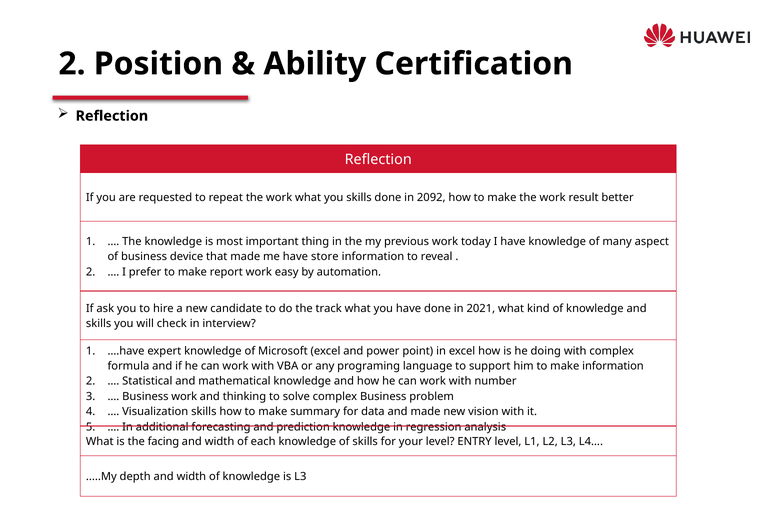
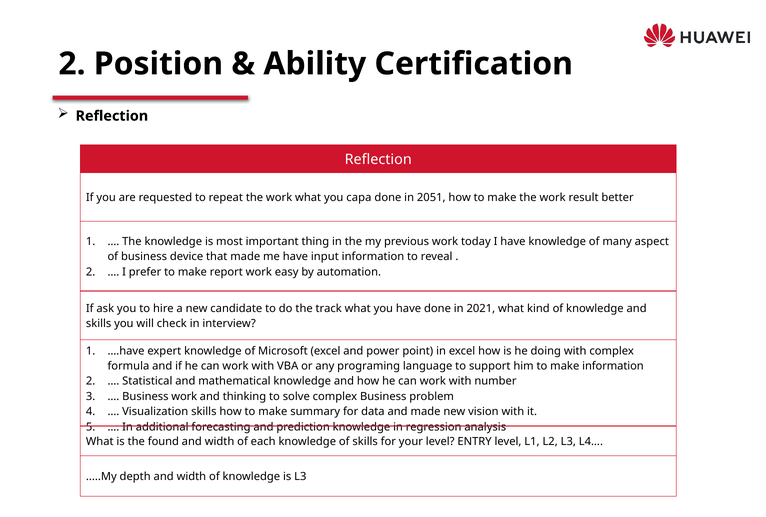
you skills: skills -> capa (359, 198)
2092: 2092 -> 2051 (431, 198)
store: store -> input (325, 257)
facing: facing -> found (163, 441)
